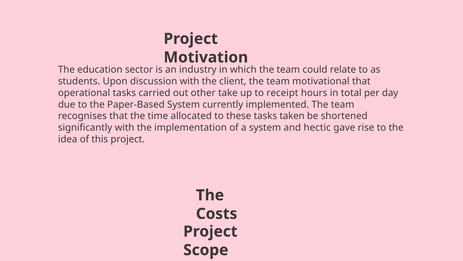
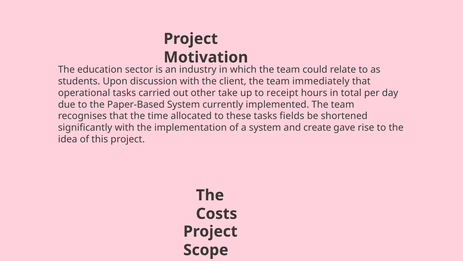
motivational: motivational -> immediately (321, 81)
taken: taken -> fields (292, 116)
hectic: hectic -> create (317, 127)
